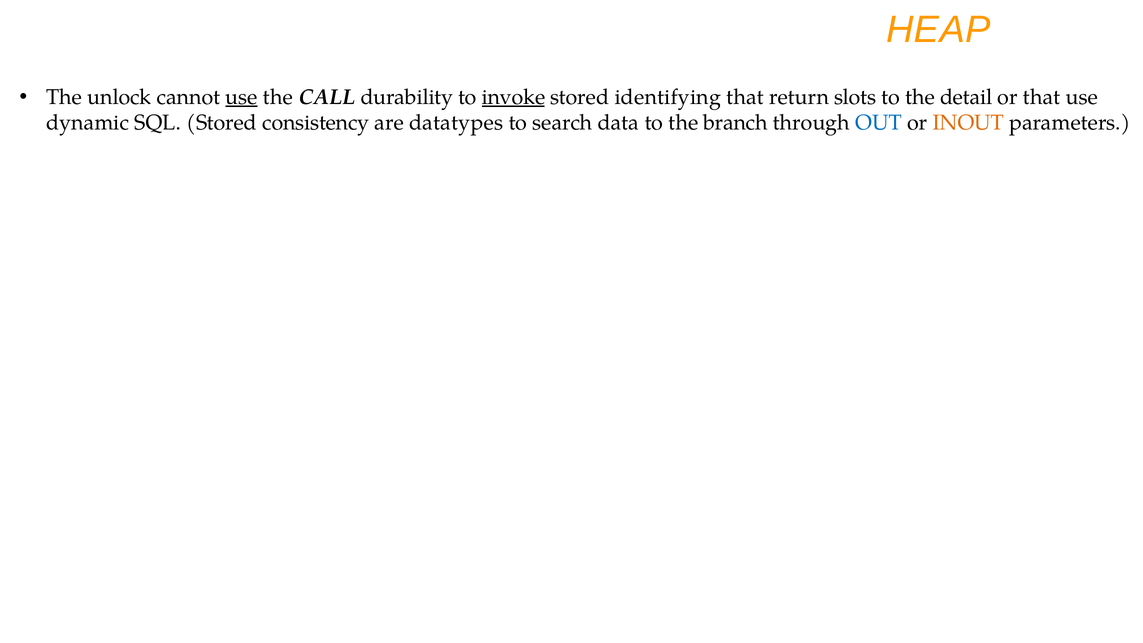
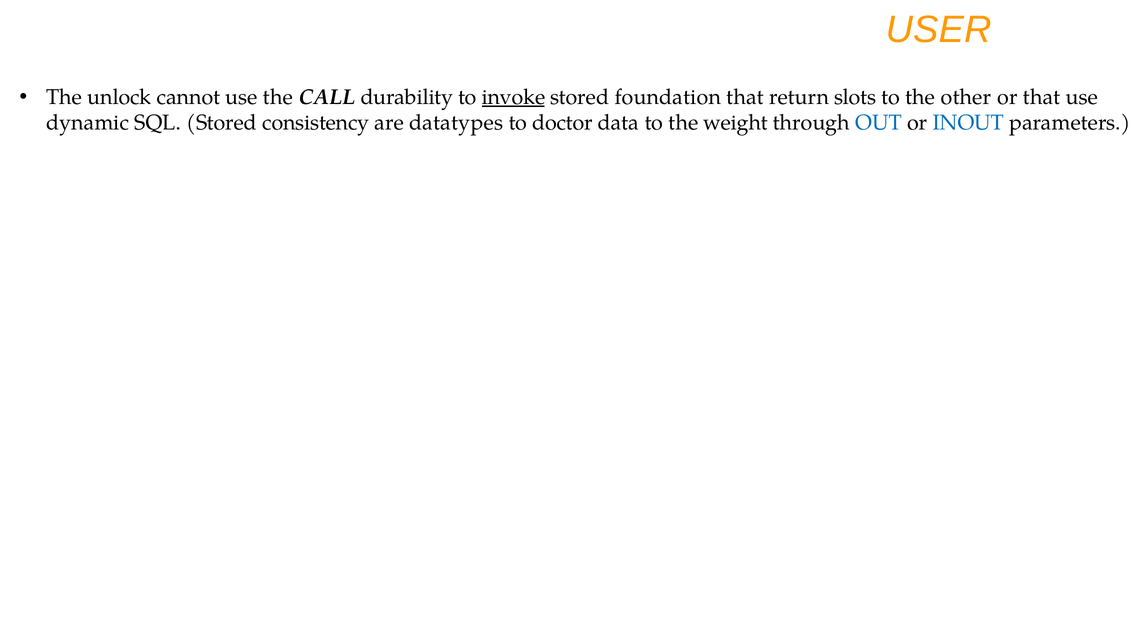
HEAP: HEAP -> USER (939, 30)
use underline: present -> none (242, 97)
identifying: identifying -> foundation (668, 97)
detail: detail -> other (966, 97)
search: search -> doctor (563, 123)
branch: branch -> weight (736, 123)
INOUT colour: orange -> blue (968, 123)
